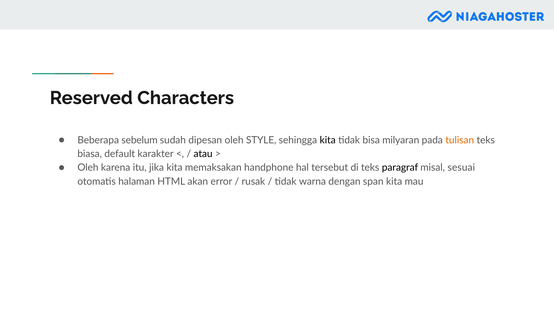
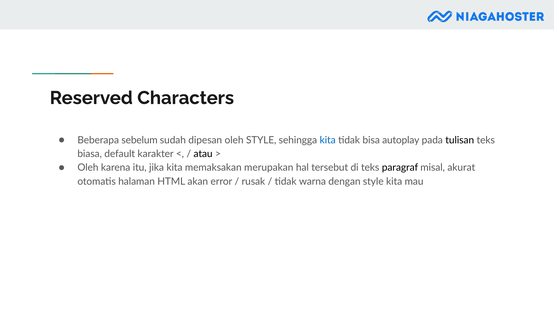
kita colour: black -> blue (328, 140)
milyaran: milyaran -> autoplay (401, 140)
tulisan colour: orange -> black (460, 140)
handphone: handphone -> merupakan (269, 167)
sesuai: sesuai -> akurat (461, 167)
dengan span: span -> style (373, 181)
